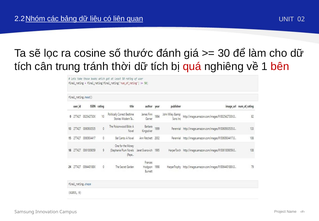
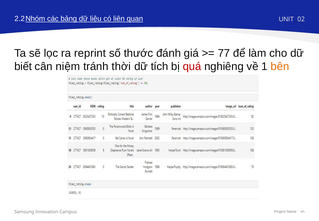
cosine: cosine -> reprint (90, 53)
30: 30 -> 77 (224, 53)
tích: tích -> biết (23, 66)
trung: trung -> niệm (68, 66)
bên colour: red -> orange (280, 66)
